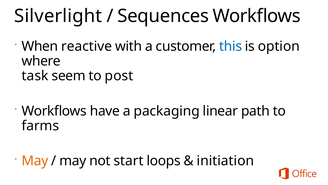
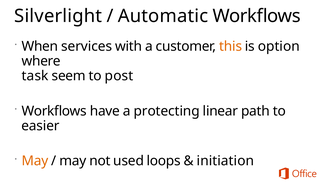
Sequences: Sequences -> Automatic (163, 16)
reactive: reactive -> services (87, 46)
this colour: blue -> orange (231, 46)
packaging: packaging -> protecting (167, 111)
farms: farms -> easier (40, 126)
start: start -> used (129, 161)
